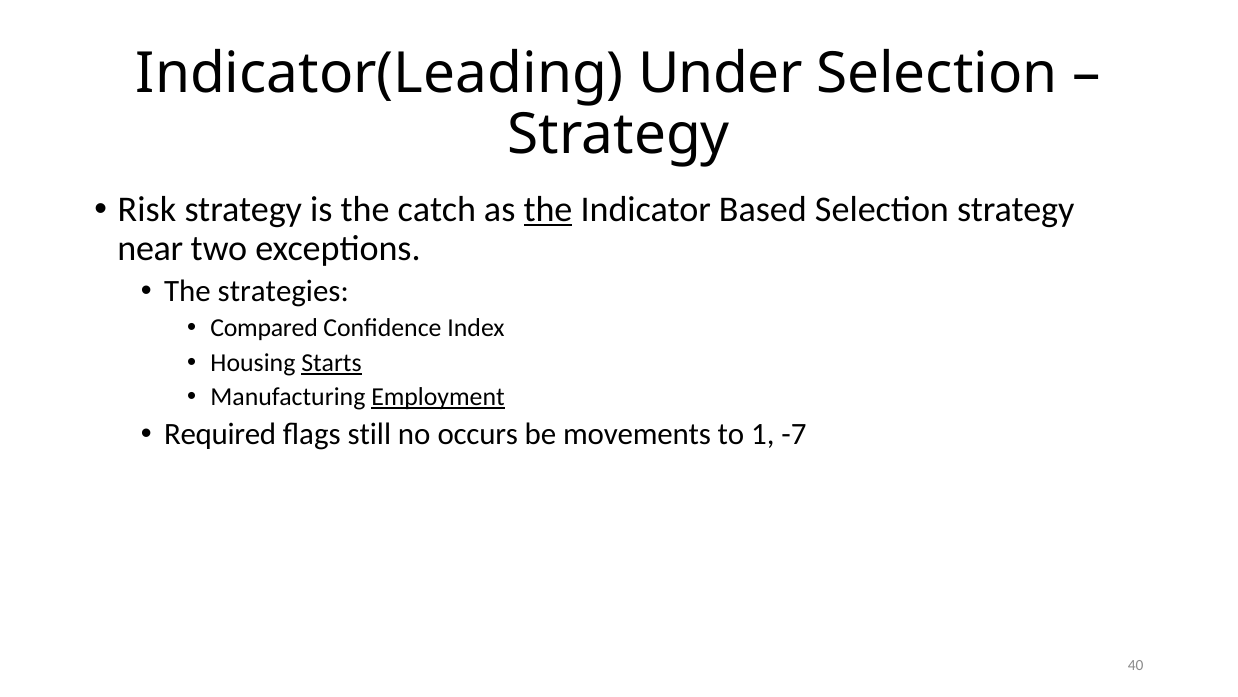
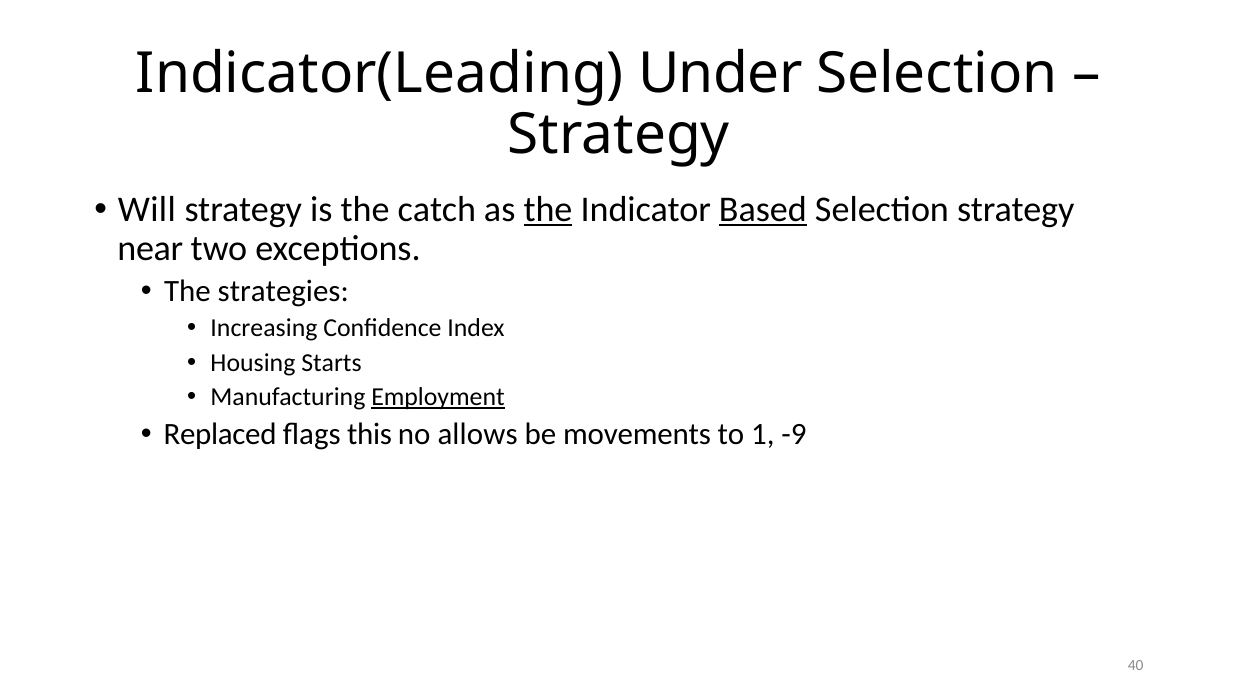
Risk: Risk -> Will (147, 209)
Based underline: none -> present (763, 209)
Compared: Compared -> Increasing (264, 328)
Starts underline: present -> none (331, 362)
Required: Required -> Replaced (220, 434)
still: still -> this (369, 434)
occurs: occurs -> allows (478, 434)
-7: -7 -> -9 (794, 434)
